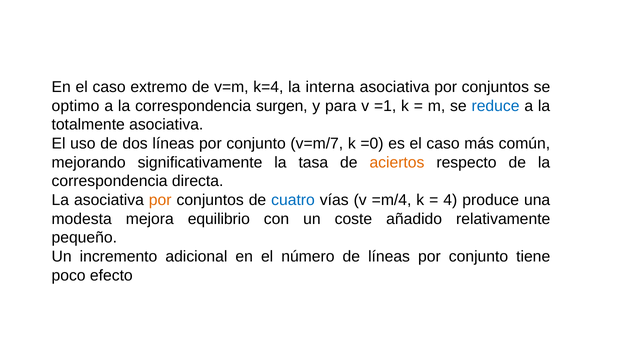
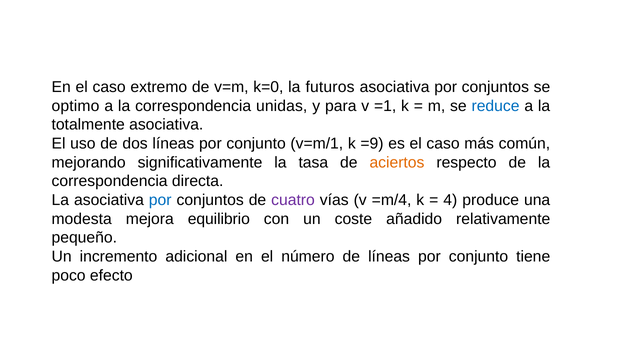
k=4: k=4 -> k=0 (268, 87)
interna: interna -> futuros (330, 87)
surgen: surgen -> unidas (282, 106)
v=m/7: v=m/7 -> v=m/1 (317, 144)
=0: =0 -> =9 (372, 144)
por colour: orange -> blue (160, 200)
cuatro colour: blue -> purple (293, 200)
